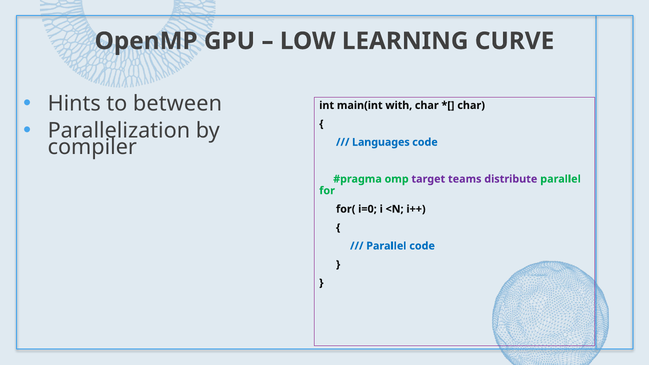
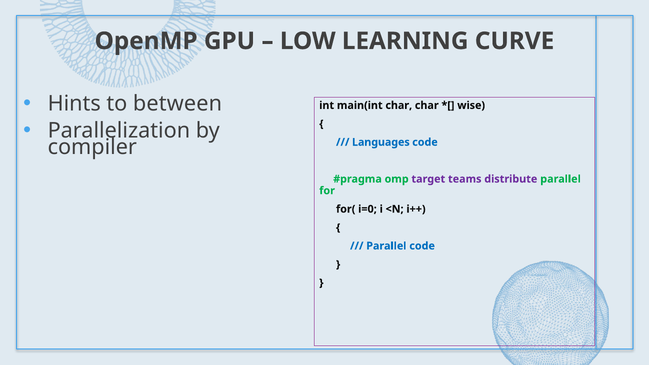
main(int with: with -> char (399, 105)
char: char -> wise (471, 105)
